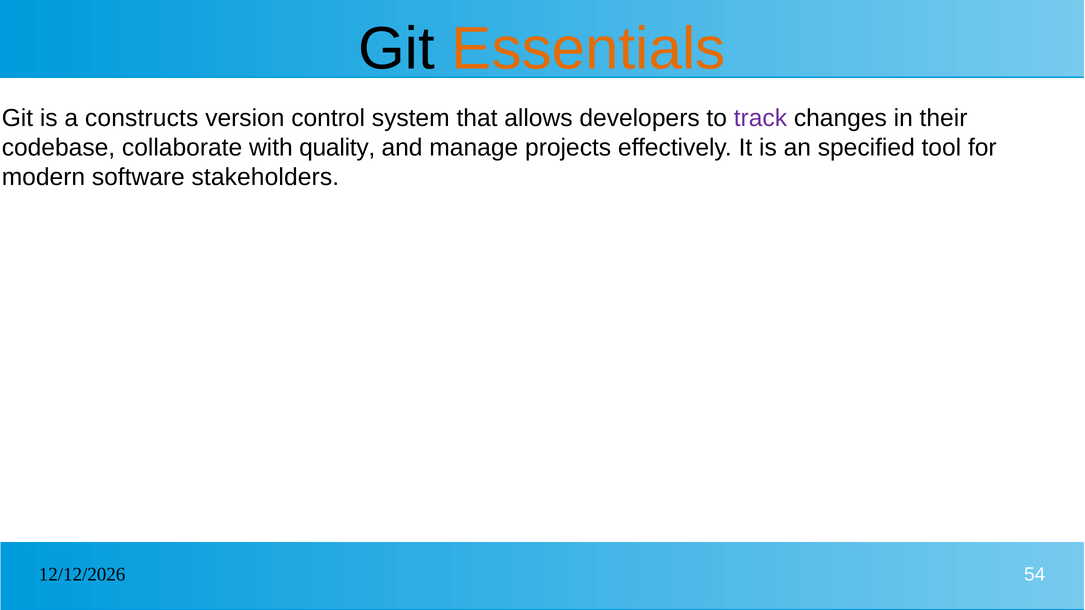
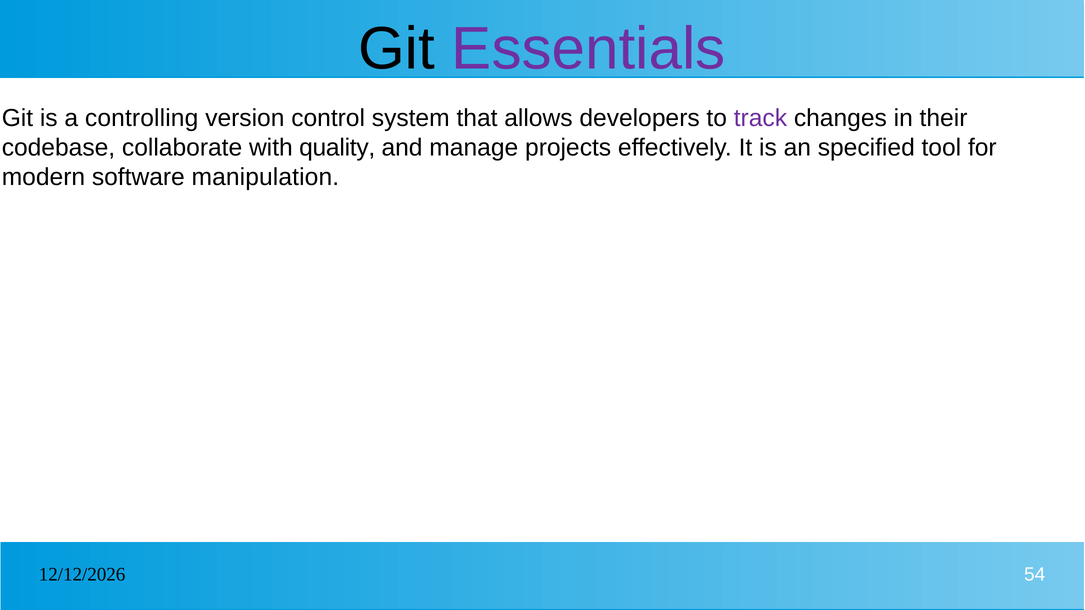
Essentials colour: orange -> purple (588, 49)
constructs: constructs -> controlling (142, 118)
stakeholders: stakeholders -> manipulation (265, 177)
